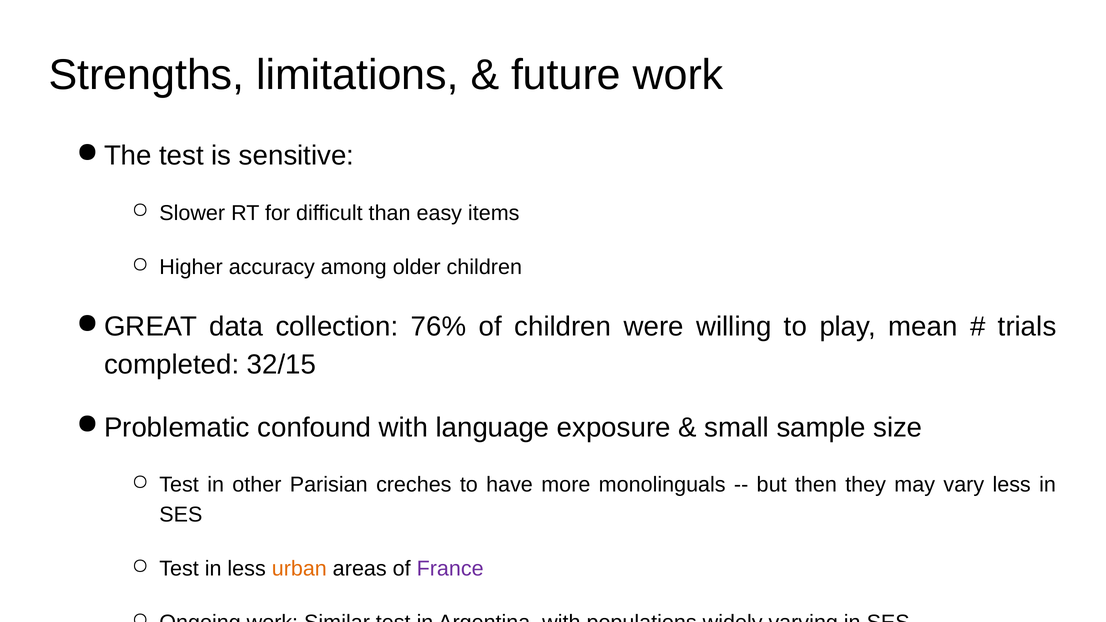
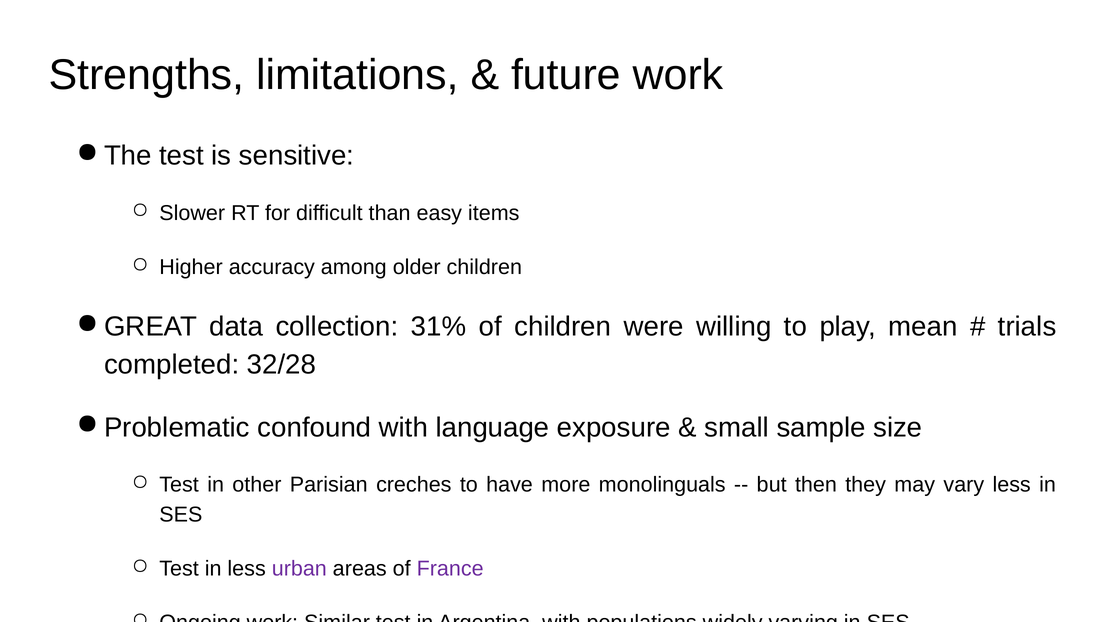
76%: 76% -> 31% (439, 327)
32/15: 32/15 -> 32/28 (281, 365)
urban colour: orange -> purple (299, 569)
